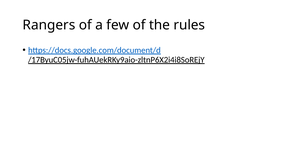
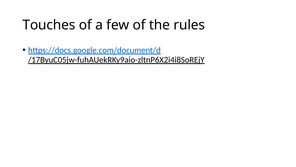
Rangers: Rangers -> Touches (49, 25)
